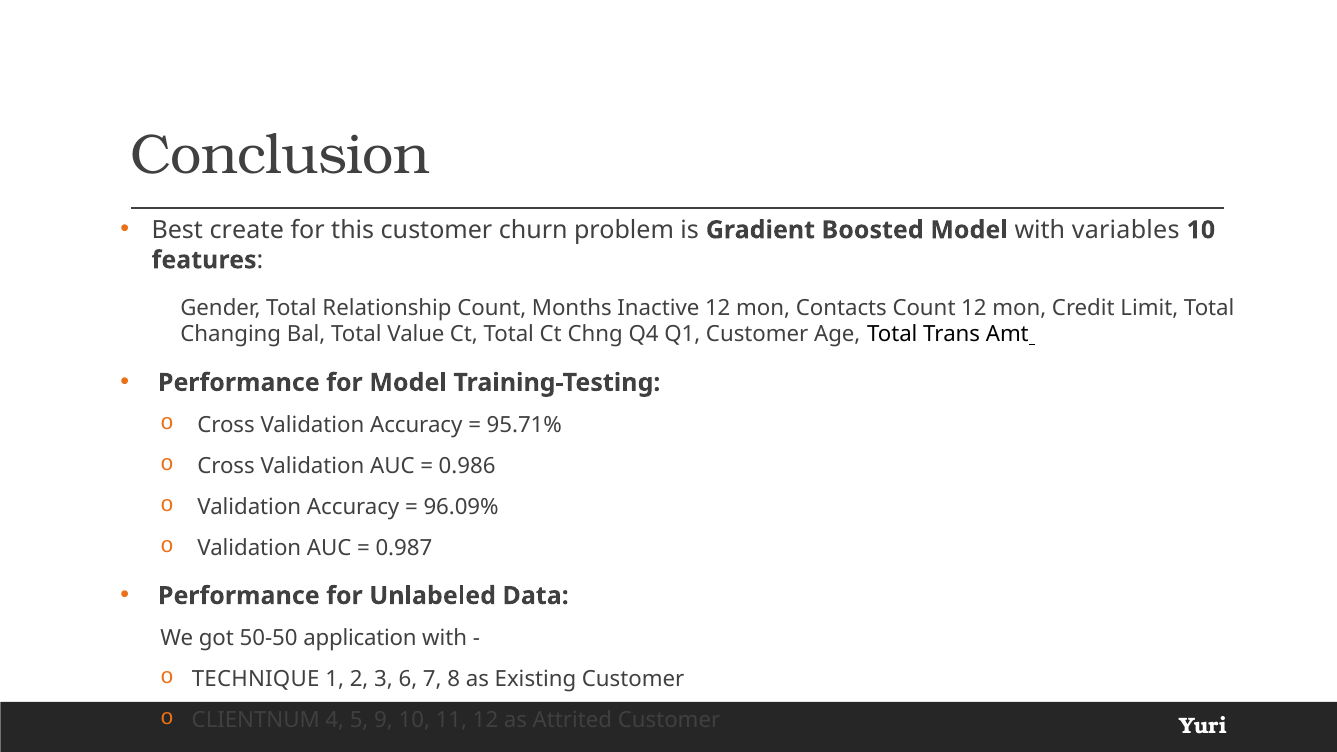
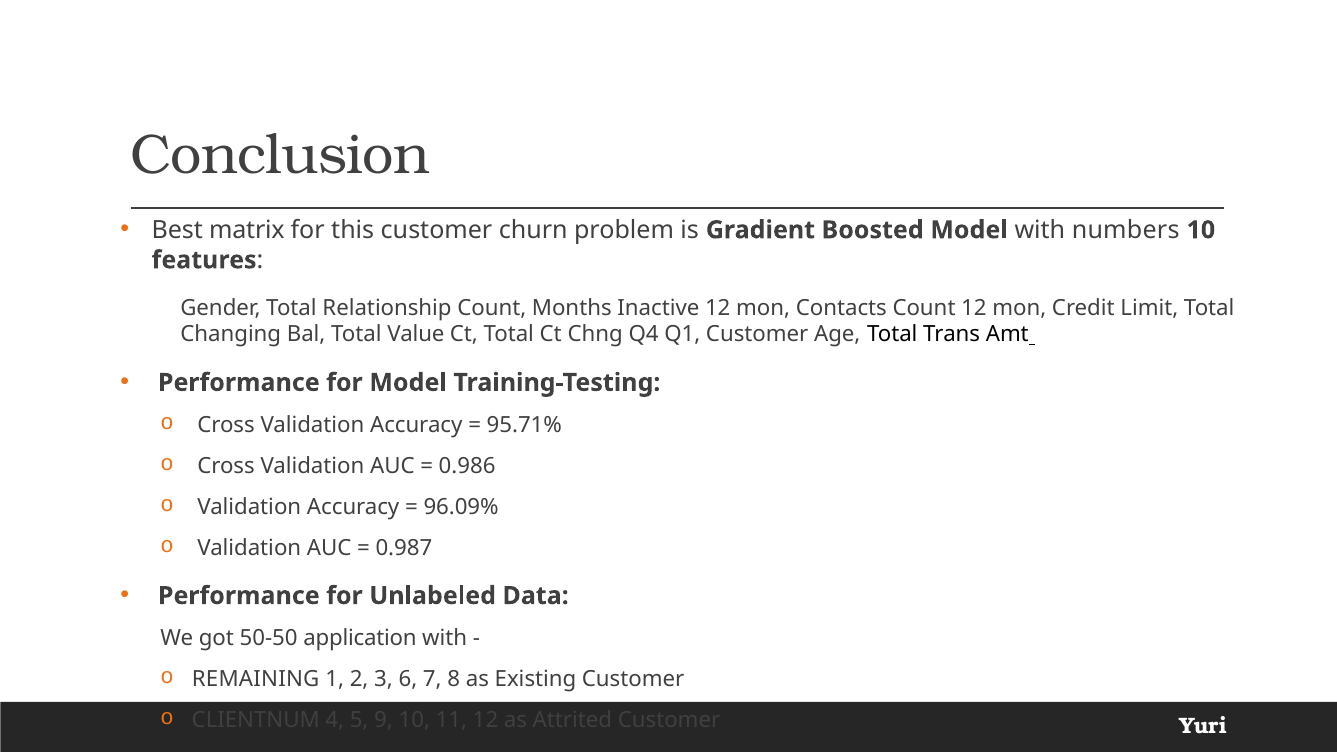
create: create -> matrix (247, 230)
variables: variables -> numbers (1126, 230)
TECHNIQUE: TECHNIQUE -> REMAINING (256, 679)
